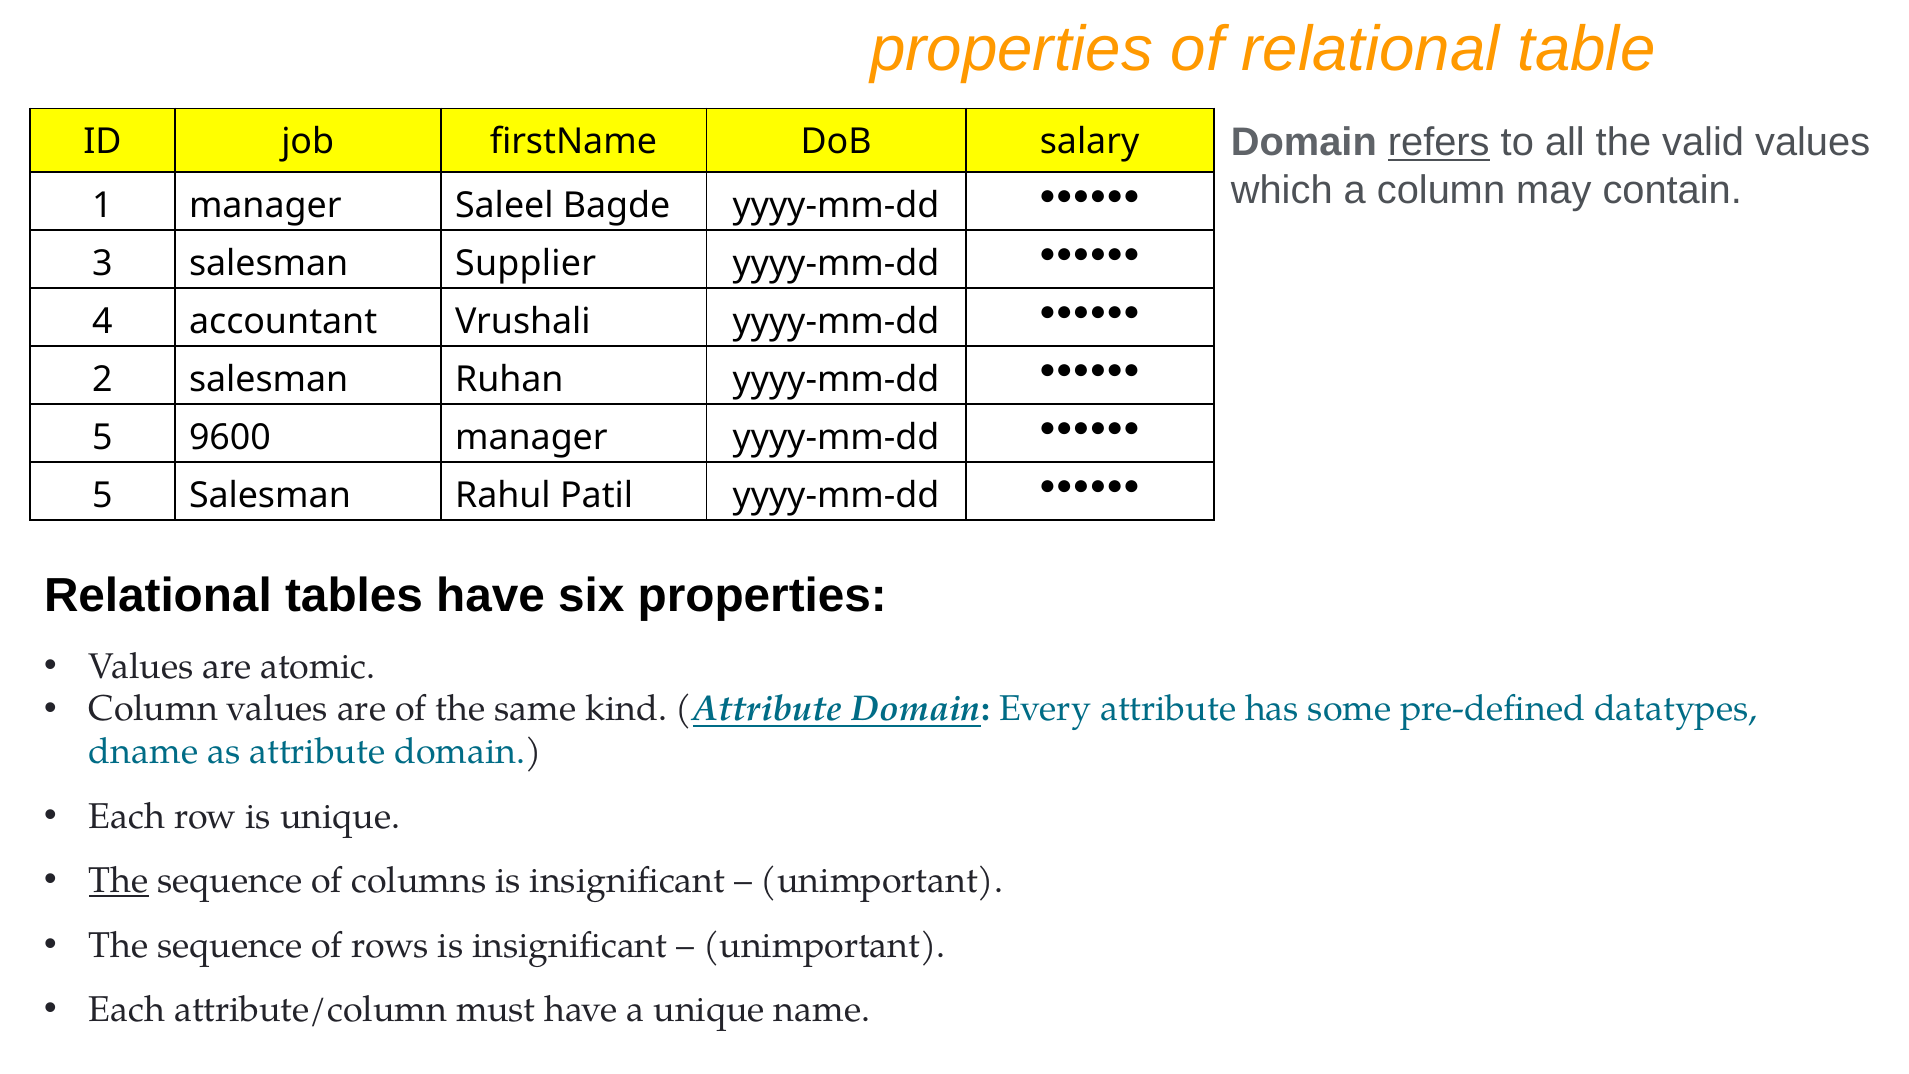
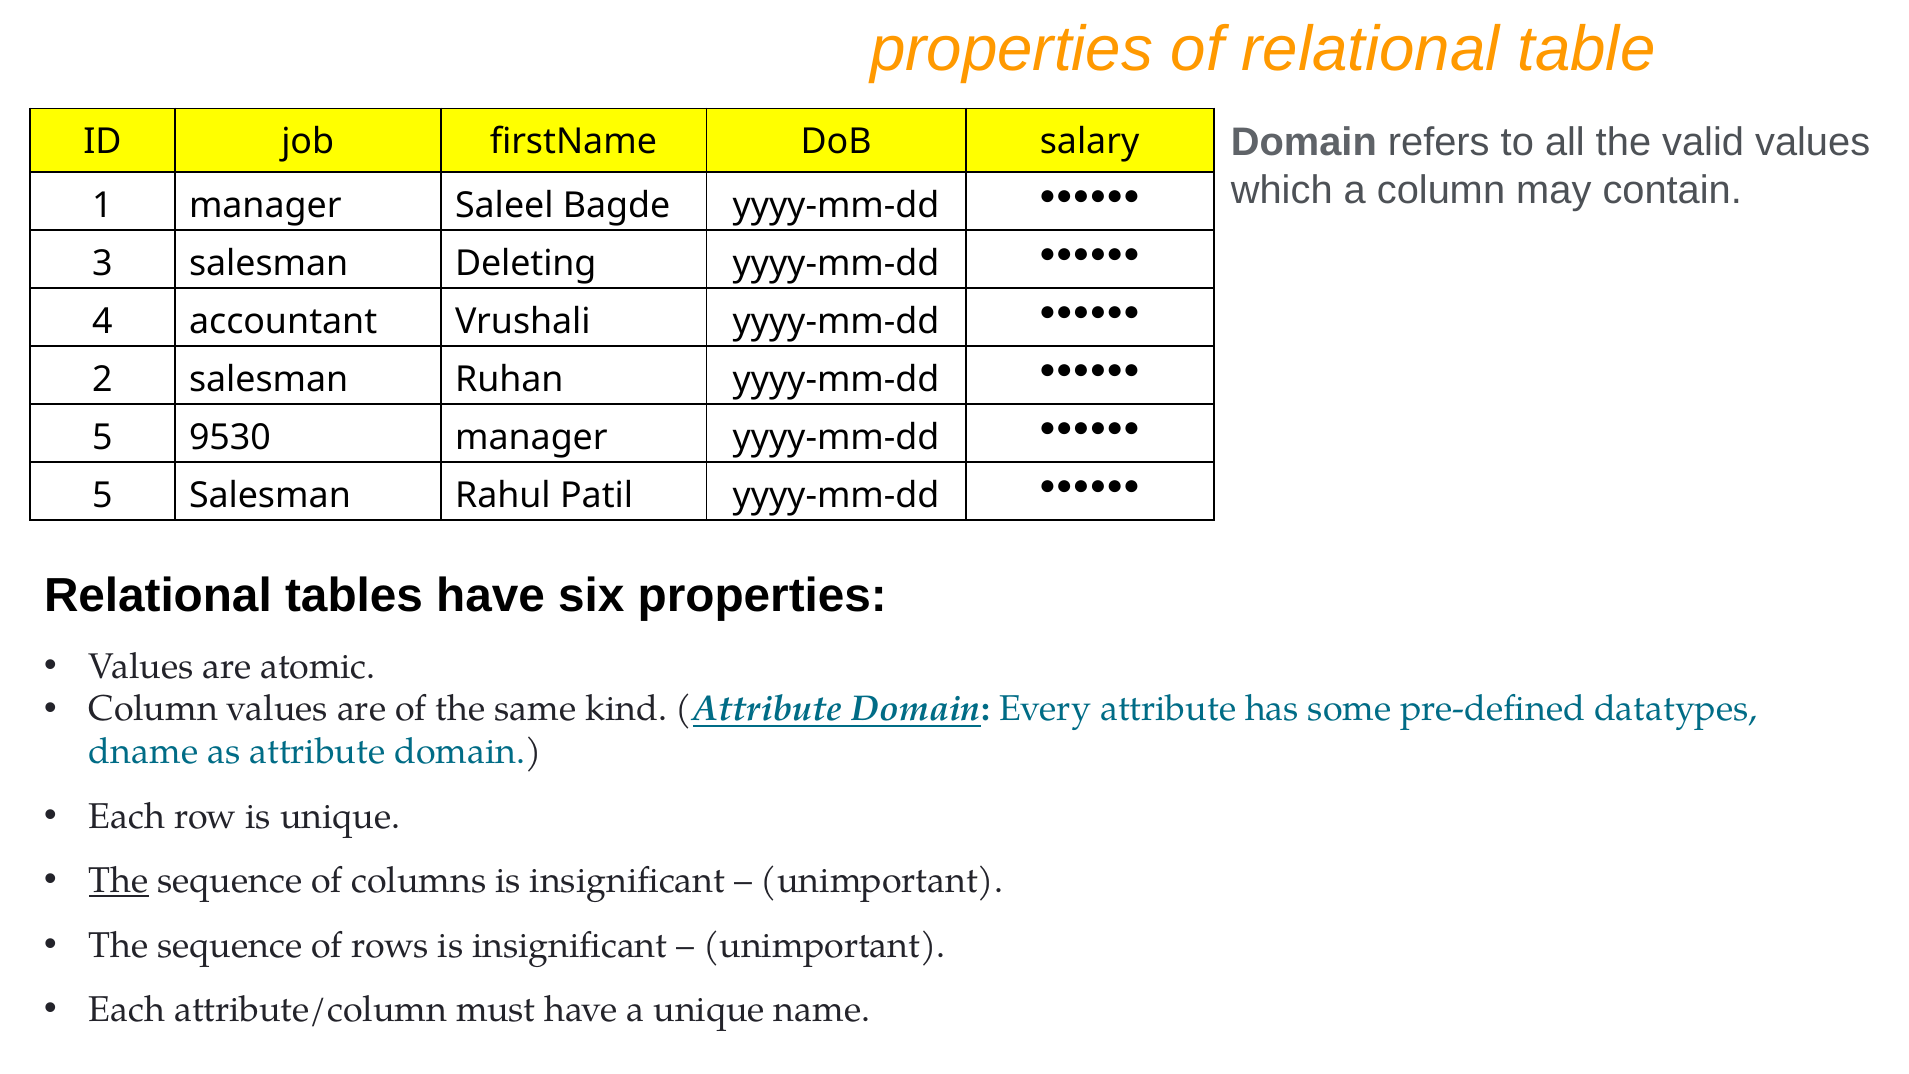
refers underline: present -> none (1439, 143)
Supplier: Supplier -> Deleting (526, 263)
9600: 9600 -> 9530 (230, 437)
